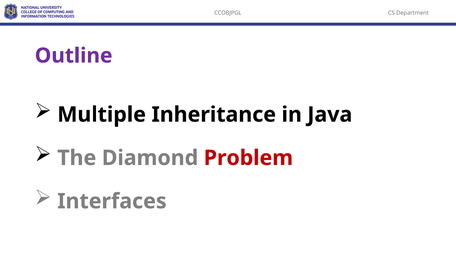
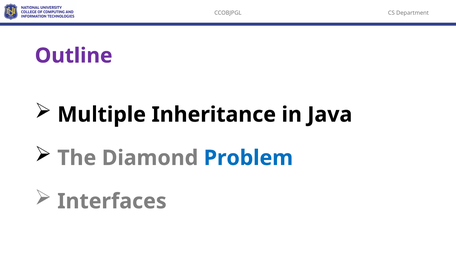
Problem colour: red -> blue (248, 158)
